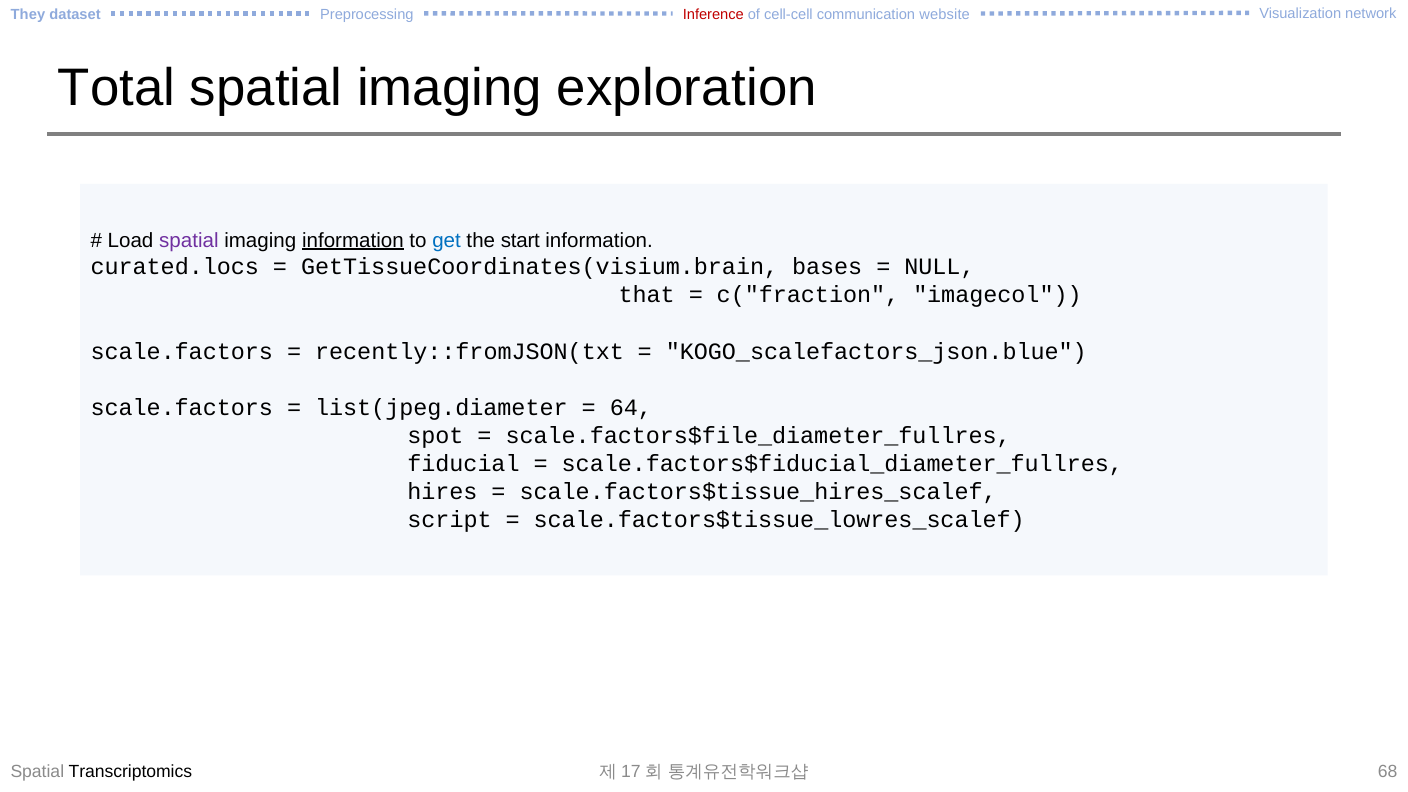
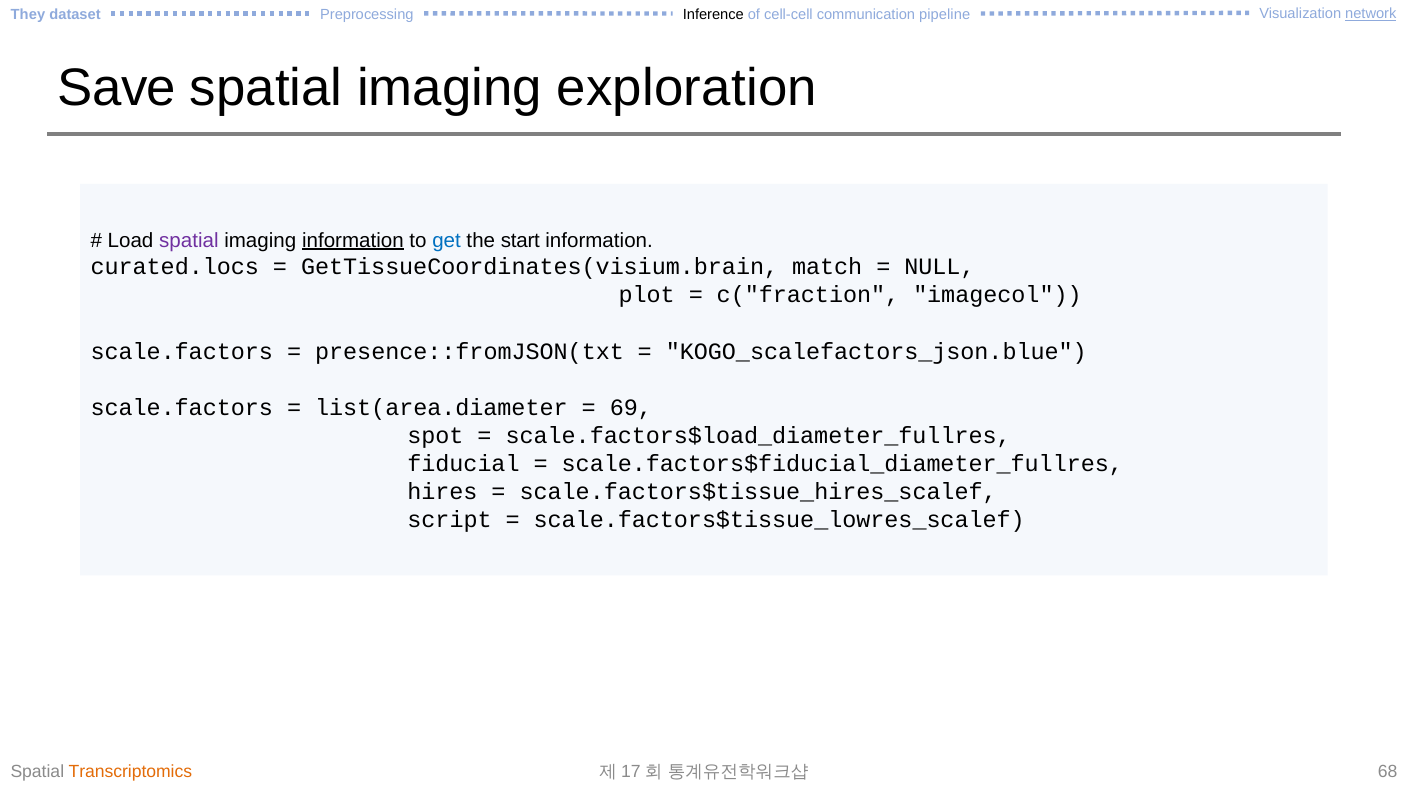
Inference colour: red -> black (713, 15)
website: website -> pipeline (945, 15)
network underline: none -> present (1371, 14)
Total: Total -> Save (117, 88)
bases: bases -> match (827, 267)
that: that -> plot (647, 295)
recently::fromJSON(txt: recently::fromJSON(txt -> presence::fromJSON(txt (470, 351)
list(jpeg.diameter: list(jpeg.diameter -> list(area.diameter (441, 408)
64: 64 -> 69 (631, 408)
scale.factors$file_diameter_fullres: scale.factors$file_diameter_fullres -> scale.factors$load_diameter_fullres (758, 436)
Transcriptomics colour: black -> orange (130, 772)
